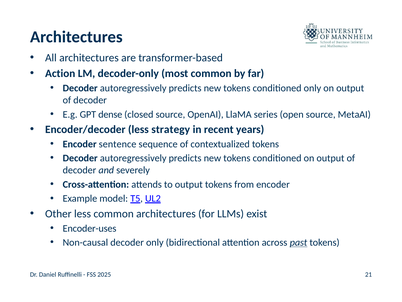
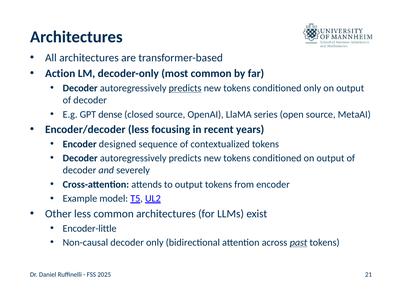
predicts underline: none -> present (185, 88)
strategy: strategy -> focusing (171, 129)
sentence: sentence -> designed (118, 144)
Encoder-uses: Encoder-uses -> Encoder-little (90, 228)
